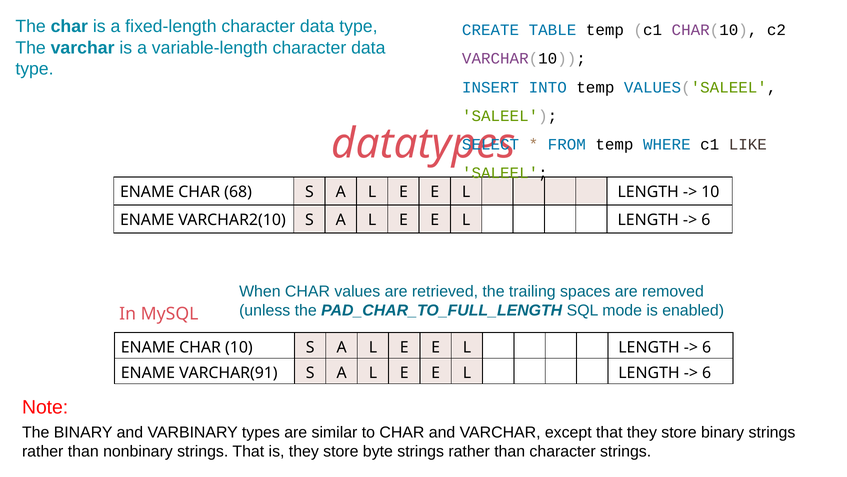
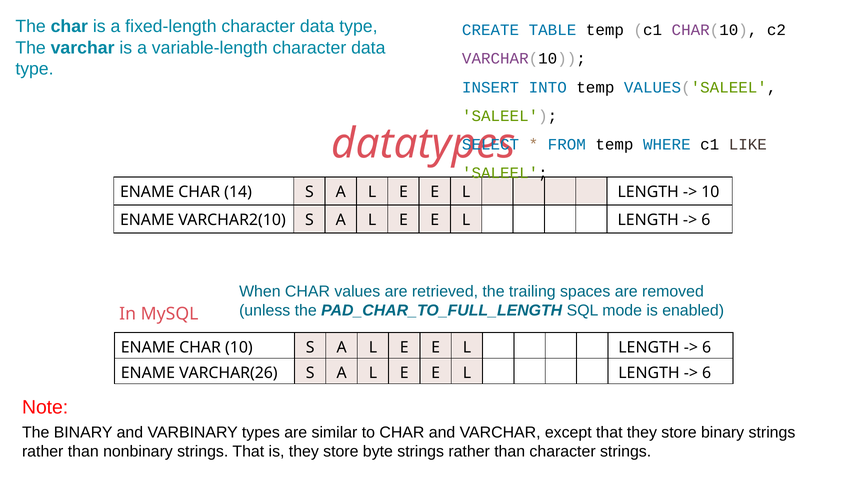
68: 68 -> 14 (238, 192)
VARCHAR(91: VARCHAR(91 -> VARCHAR(26 (228, 373)
